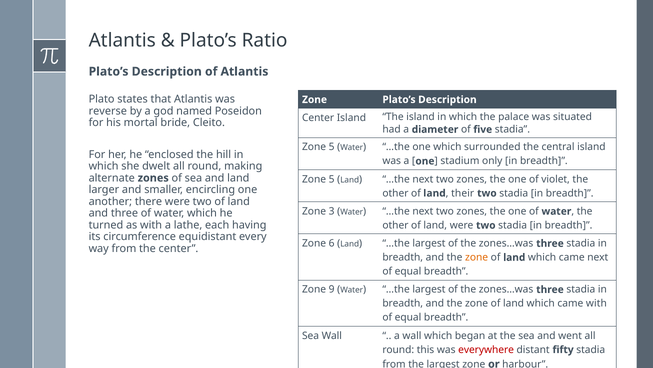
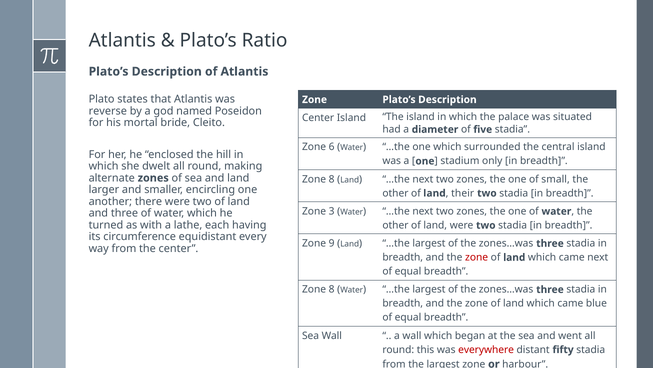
5: 5 -> 6 (332, 147)
5: 5 -> 8 (332, 179)
violet: violet -> small (556, 179)
6: 6 -> 9 (332, 243)
zone colour: orange -> red (477, 257)
9: 9 -> 8 (332, 289)
came with: with -> blue (596, 303)
